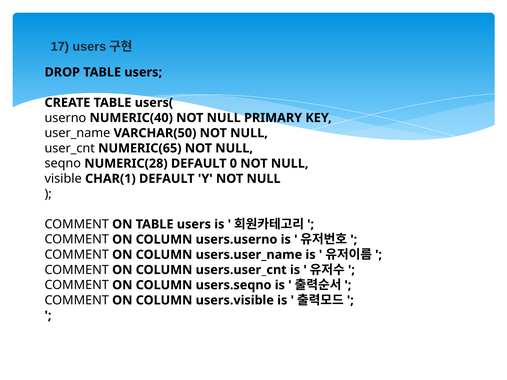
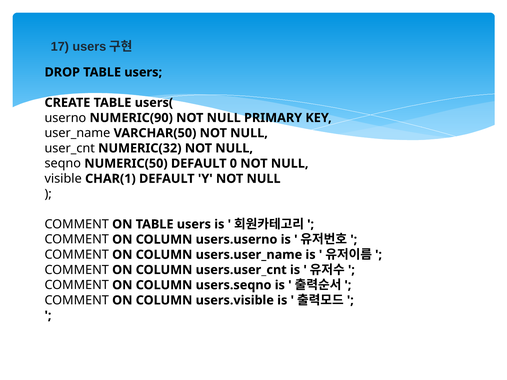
NUMERIC(40: NUMERIC(40 -> NUMERIC(90 (131, 118)
NUMERIC(65: NUMERIC(65 -> NUMERIC(32 (140, 148)
NUMERIC(28: NUMERIC(28 -> NUMERIC(50 (126, 164)
